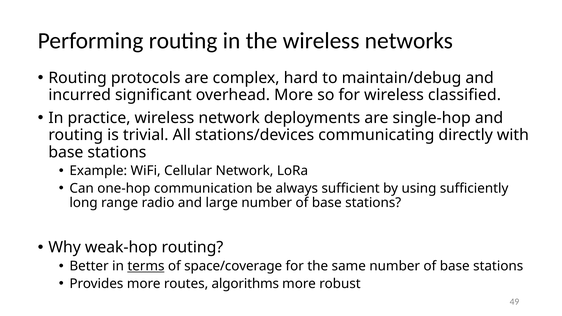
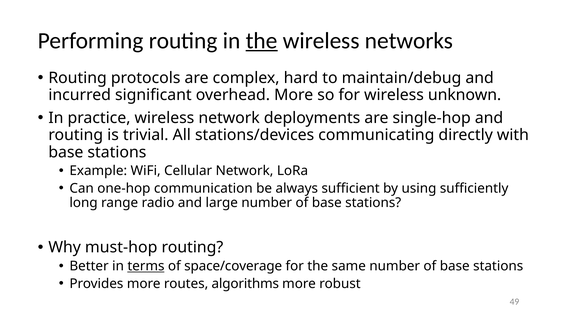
the underline: none -> present (262, 41)
classified: classified -> unknown (465, 95)
weak-hop: weak-hop -> must-hop (121, 248)
